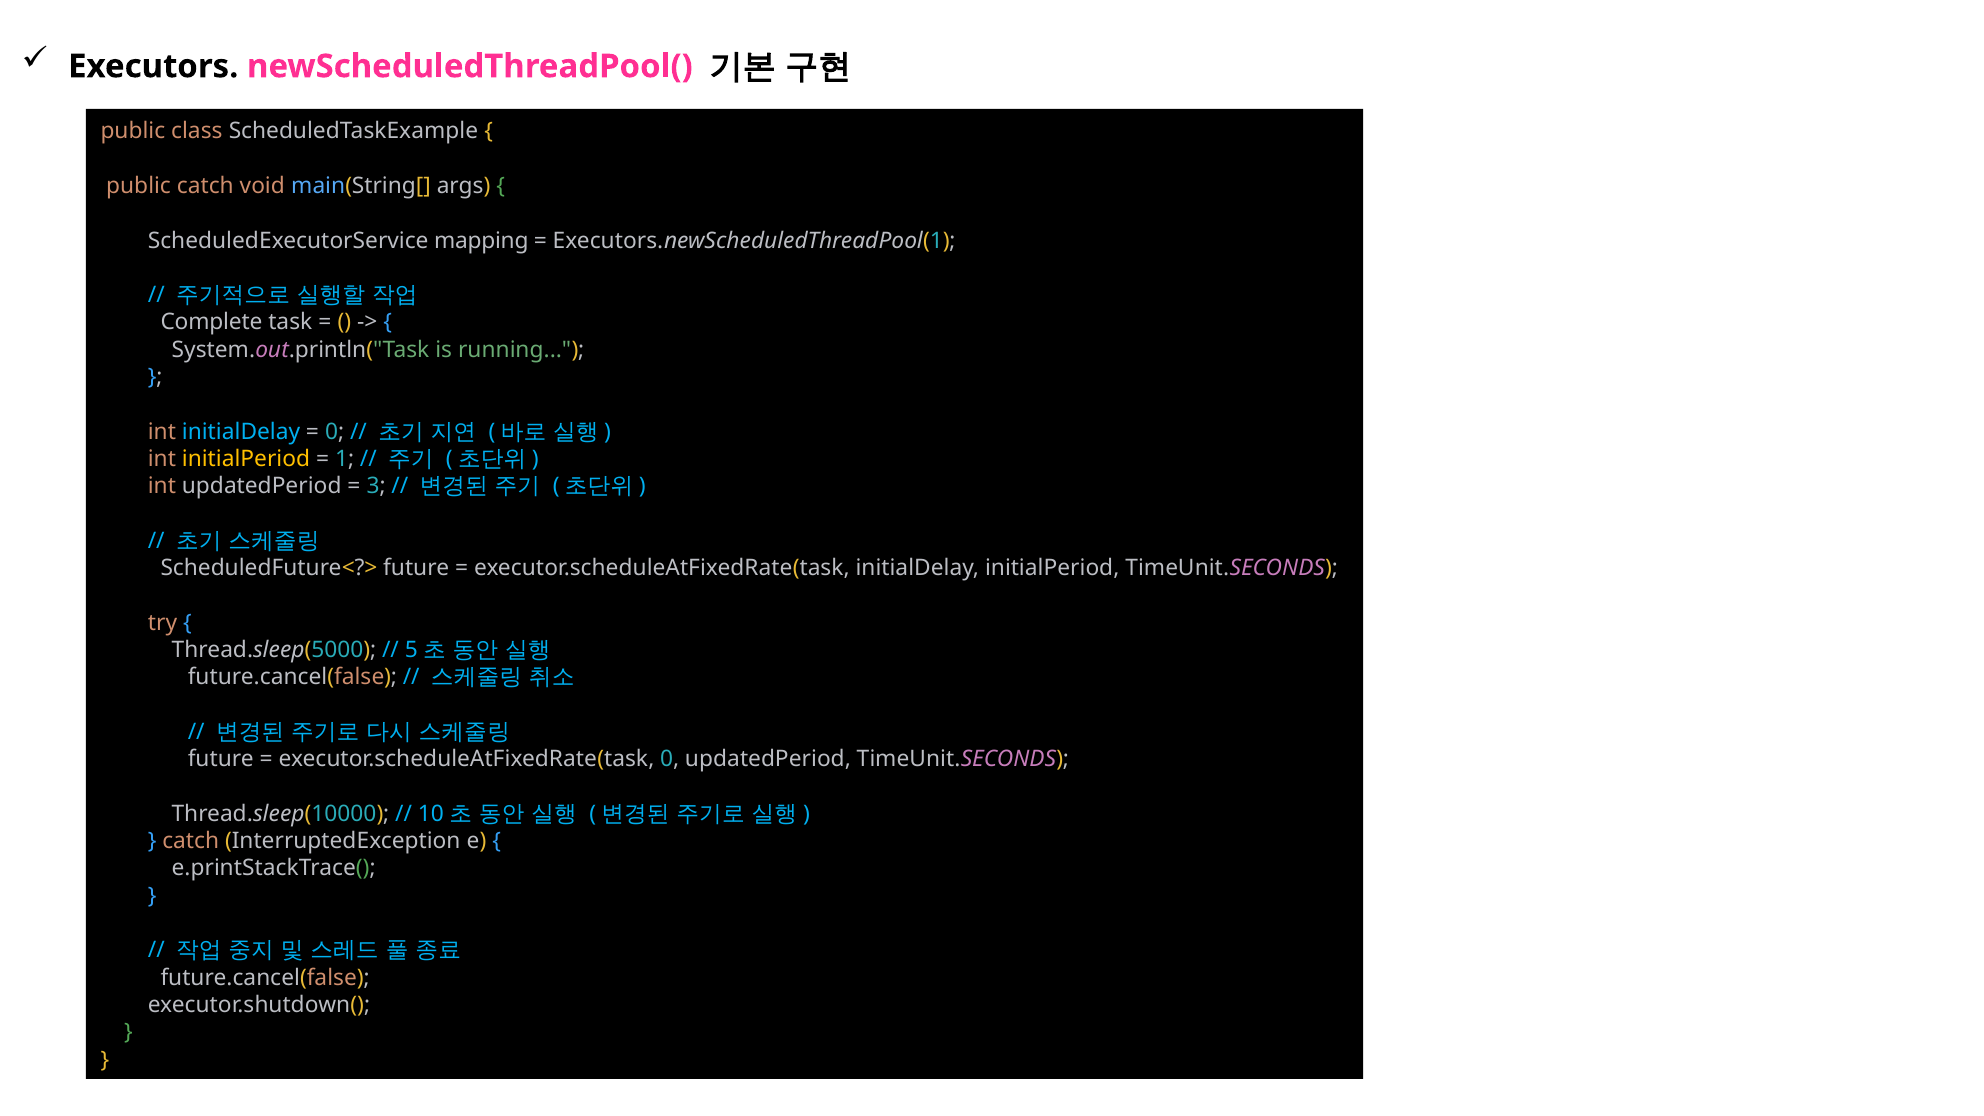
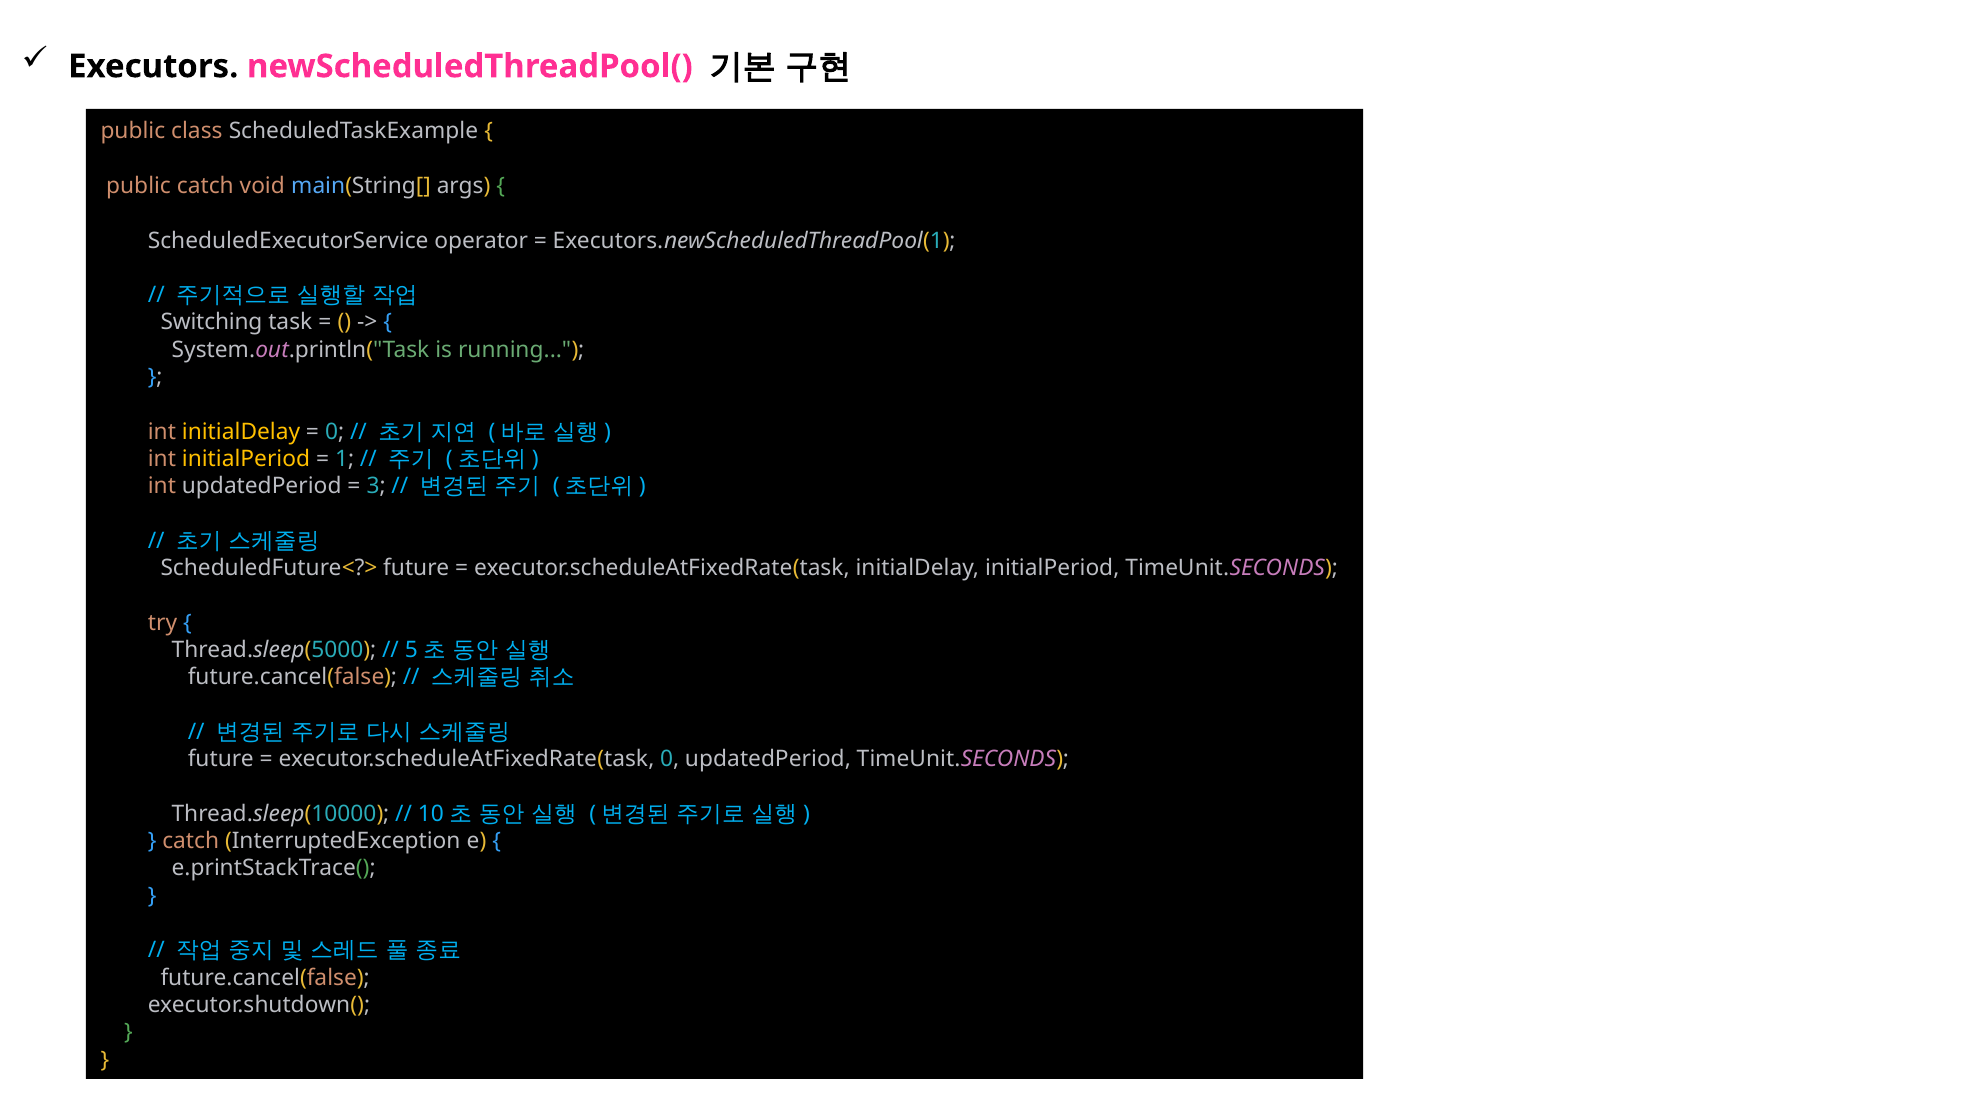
mapping: mapping -> operator (481, 241)
Complete: Complete -> Switching (211, 322)
initialDelay colour: light blue -> yellow (241, 432)
